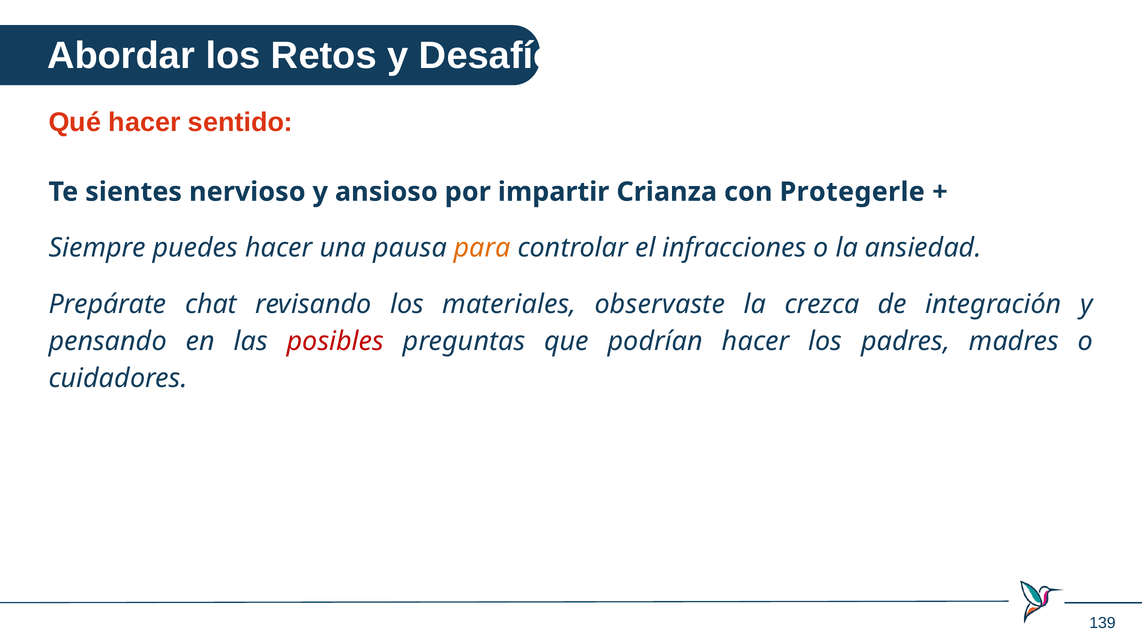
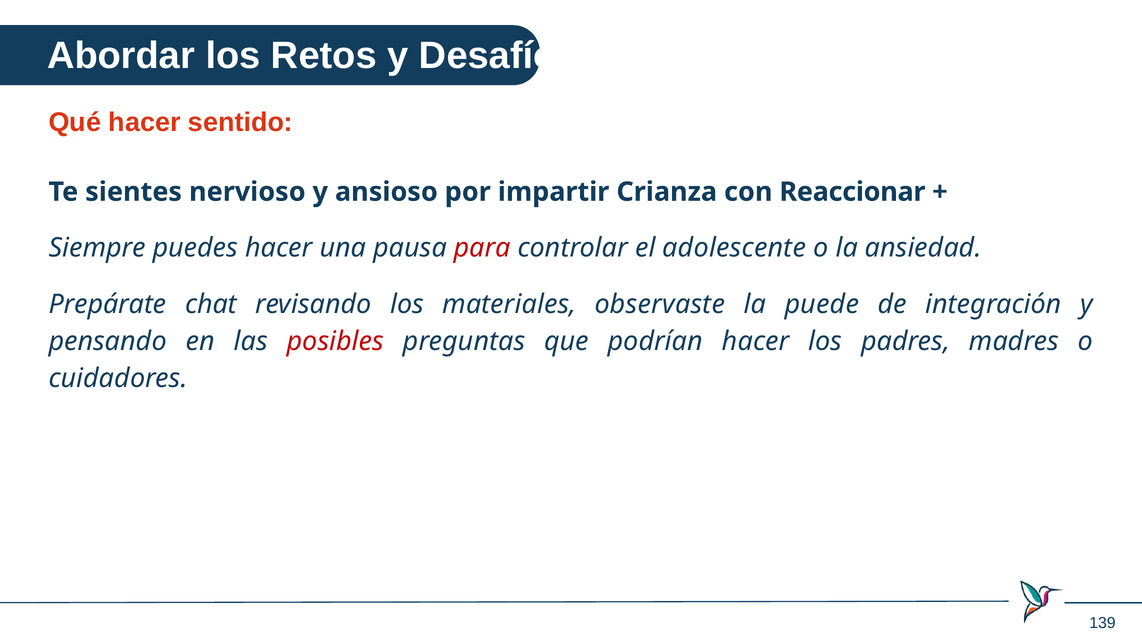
Protegerle: Protegerle -> Reaccionar (852, 192)
para colour: orange -> red (482, 248)
infracciones: infracciones -> adolescente (734, 248)
crezca: crezca -> puede (822, 304)
